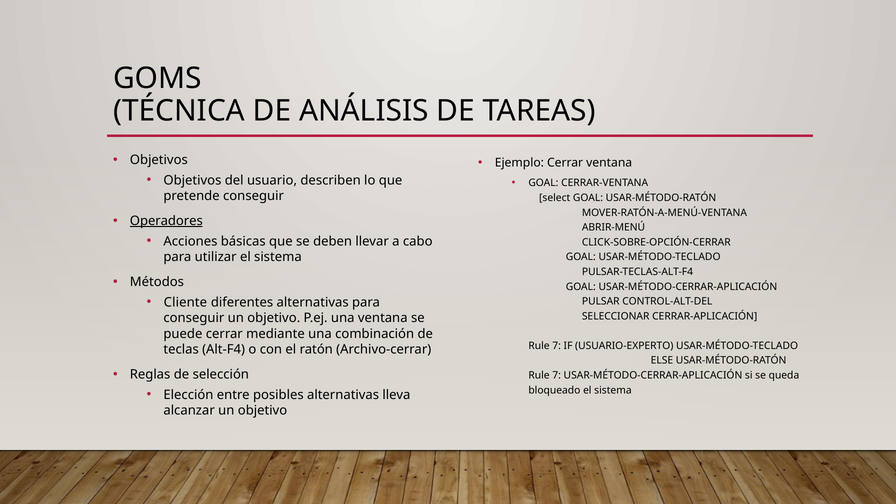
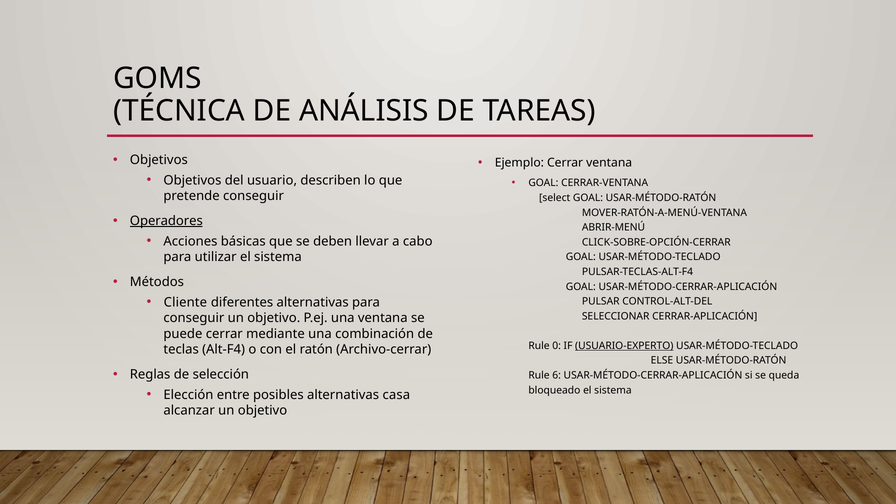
7: 7 -> 0 (557, 346)
USUARIO-EXPERTO underline: none -> present (624, 346)
7: 7 -> 6 (557, 375)
lleva: lleva -> casa (396, 395)
